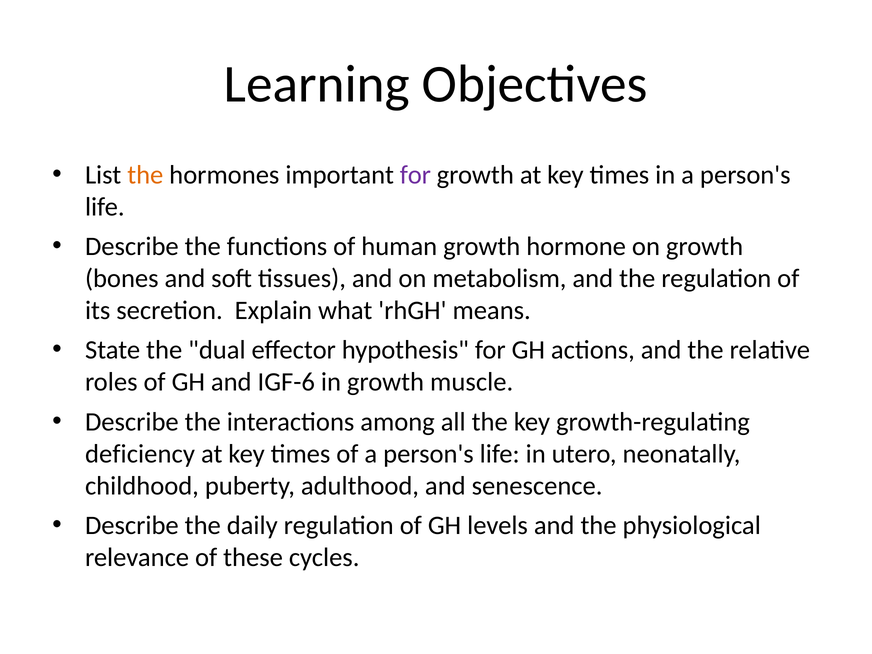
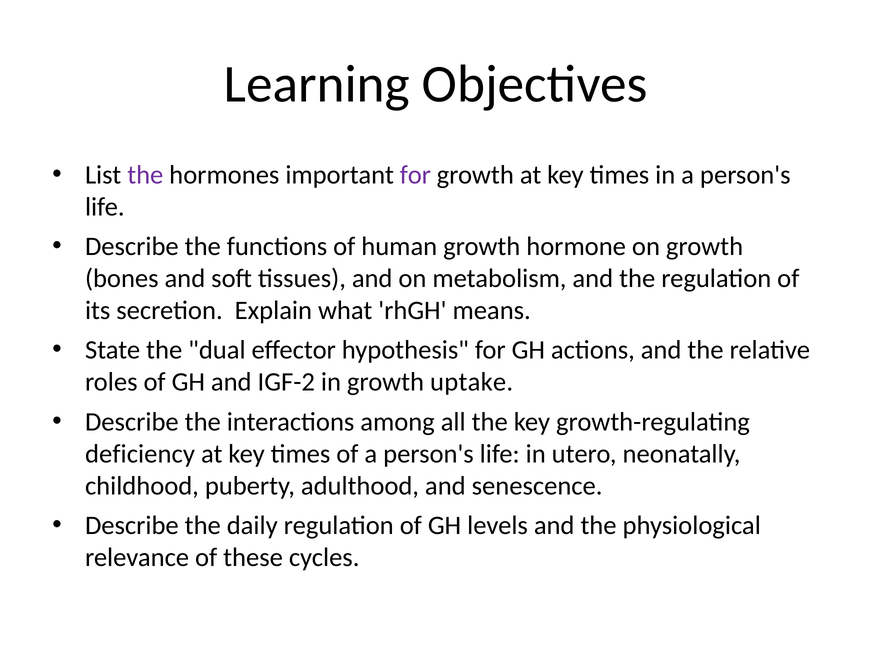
the colour: orange -> purple (145, 175)
IGF-6: IGF-6 -> IGF-2 (286, 382)
muscle: muscle -> uptake (472, 382)
